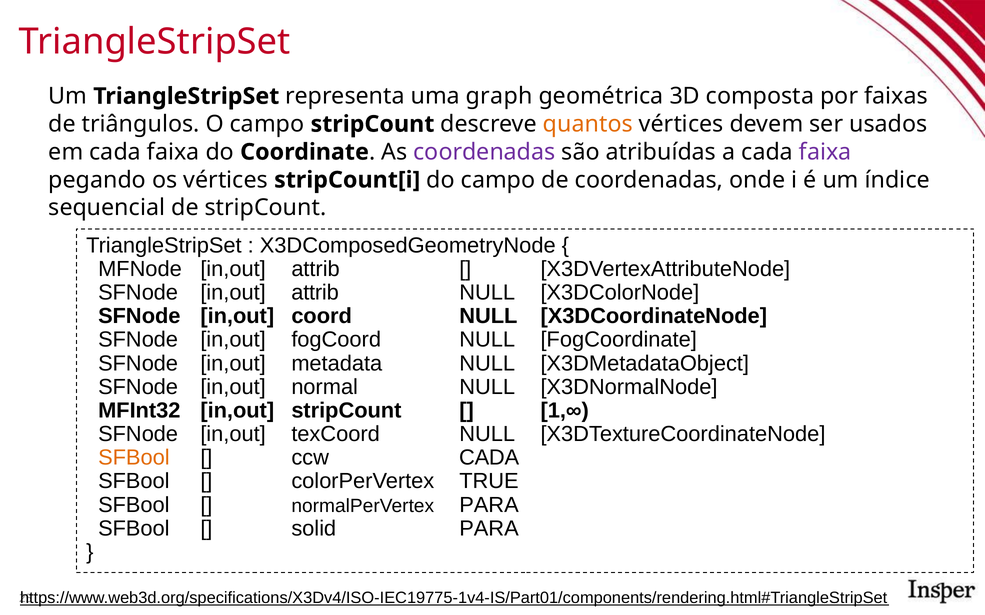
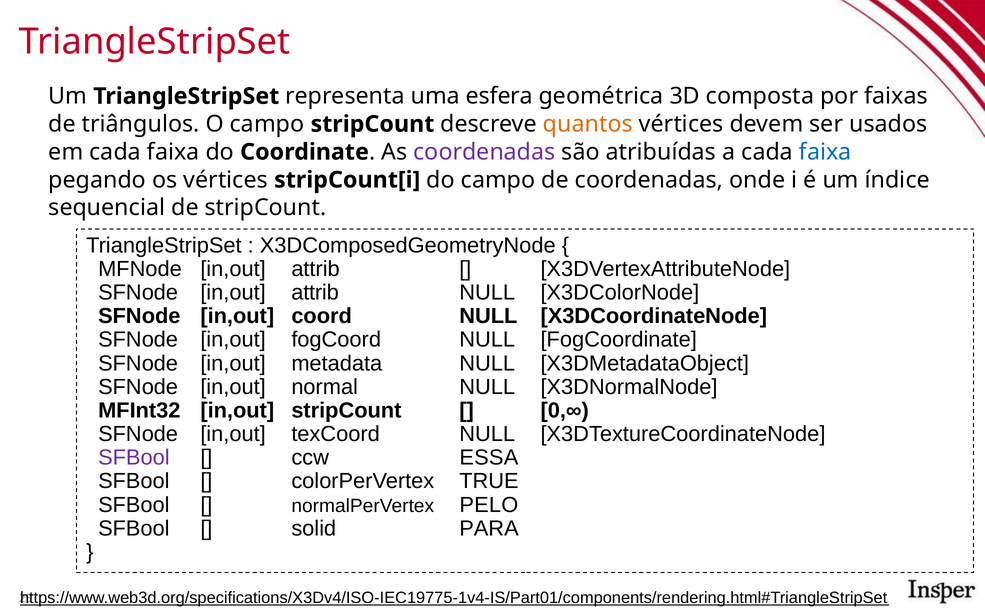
graph: graph -> esfera (499, 96)
faixa colour: purple -> blue (825, 152)
1,∞: 1,∞ -> 0,∞ (565, 411)
SFBool colour: orange -> purple (134, 458)
ccw CADA: CADA -> ESSA (489, 458)
normalPerVertex PARA: PARA -> PELO (489, 505)
